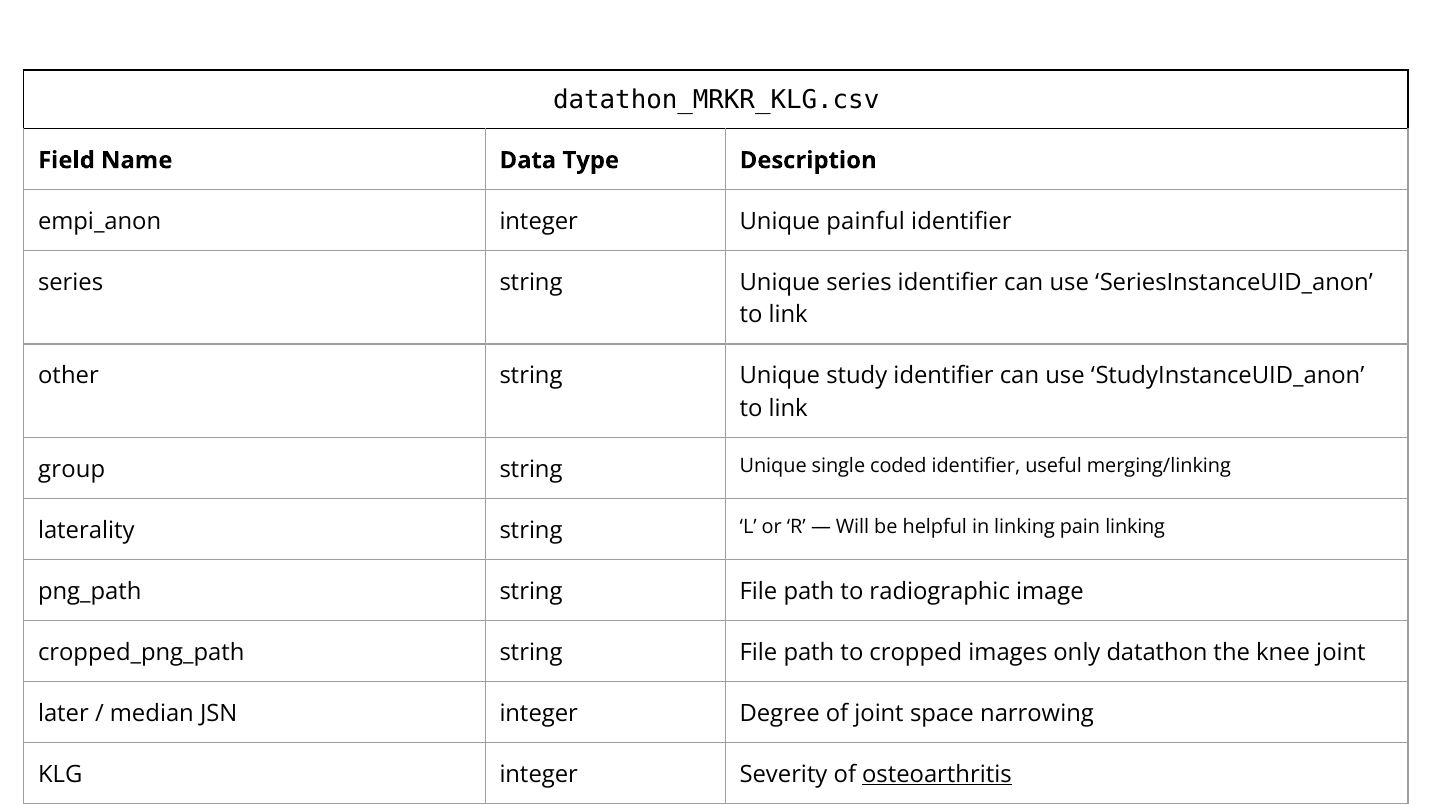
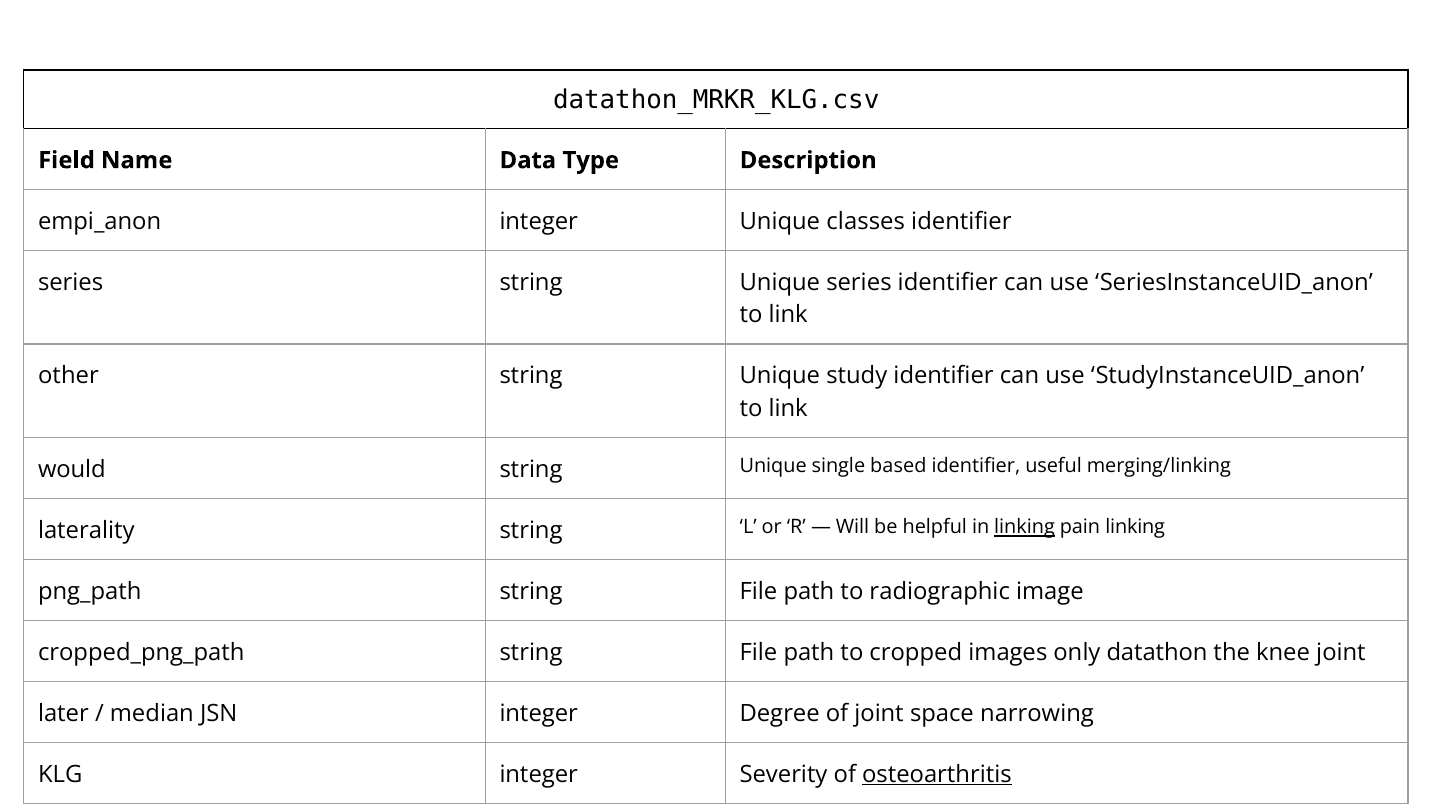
painful: painful -> classes (866, 222)
group: group -> would (72, 470)
coded: coded -> based (898, 467)
linking underline: none -> present (1025, 528)
